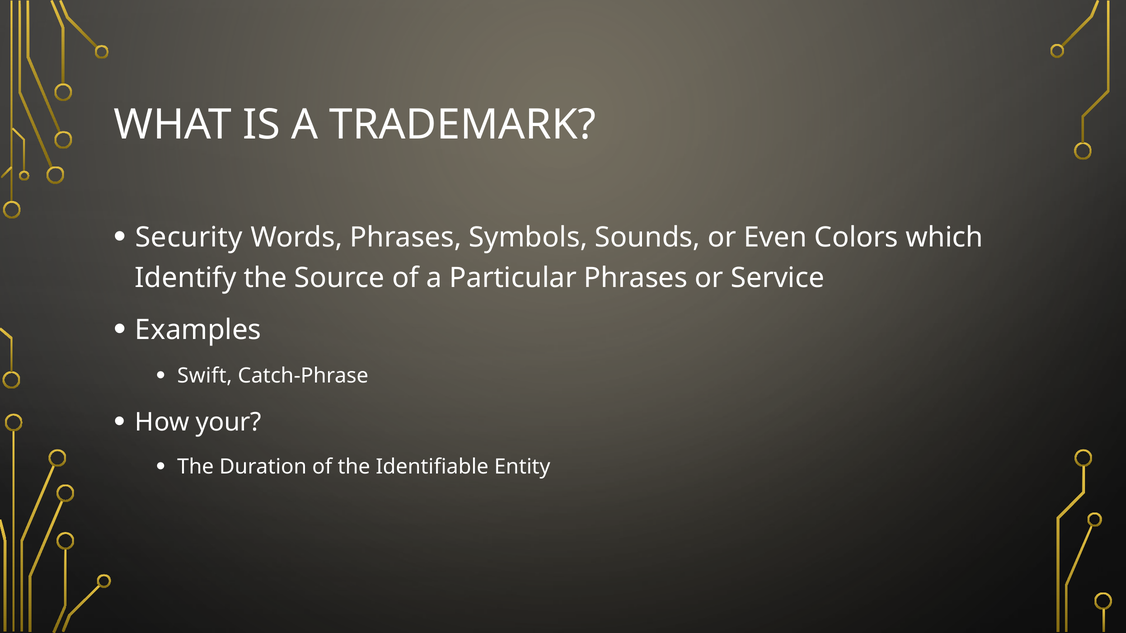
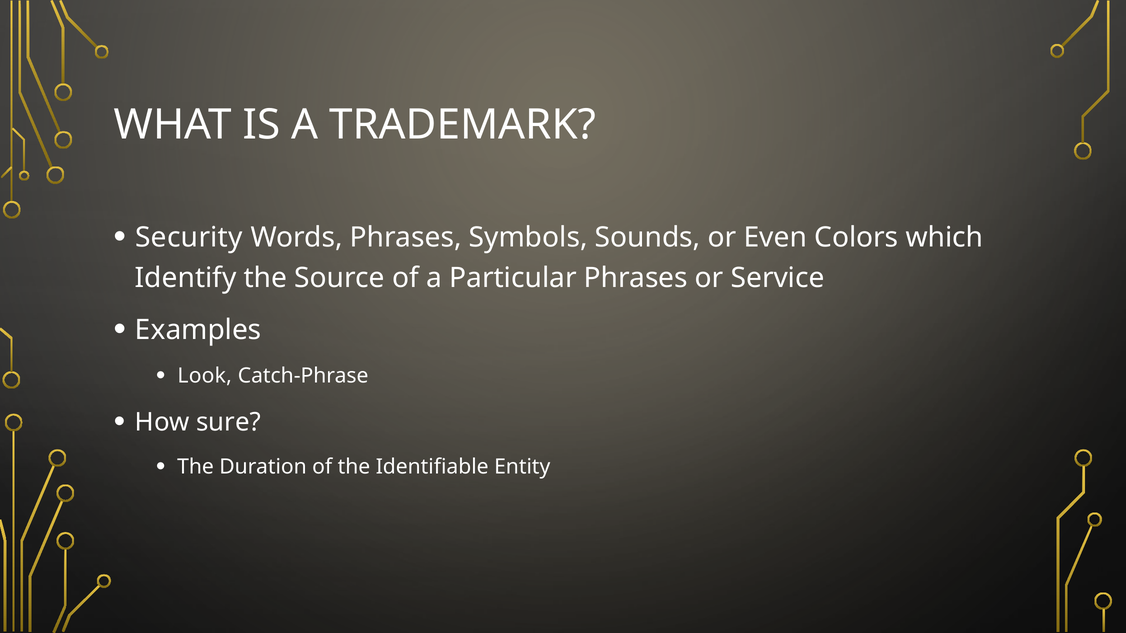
Swift: Swift -> Look (205, 376)
your: your -> sure (229, 423)
